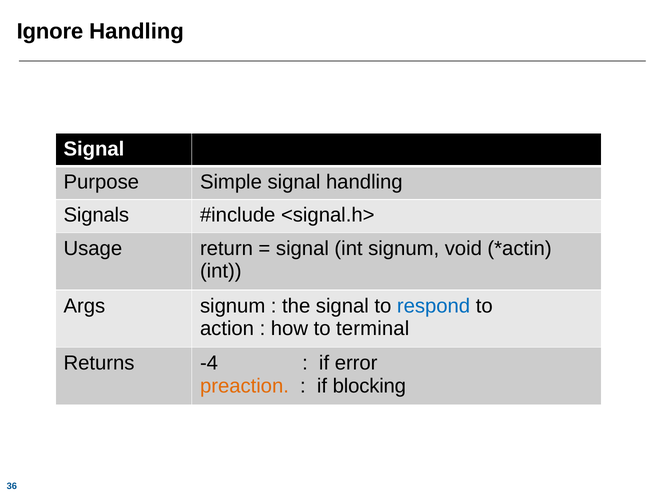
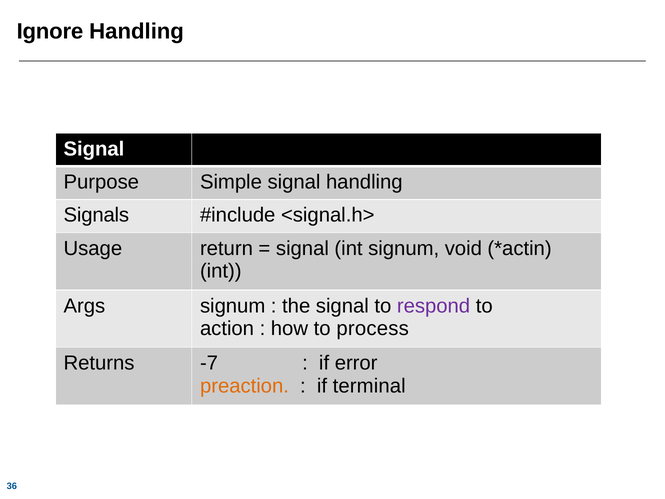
respond colour: blue -> purple (434, 306)
terminal: terminal -> process (373, 328)
-4: -4 -> -7 (209, 363)
blocking: blocking -> terminal (369, 386)
